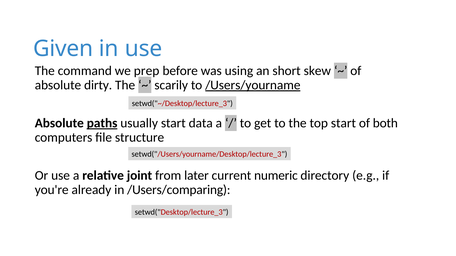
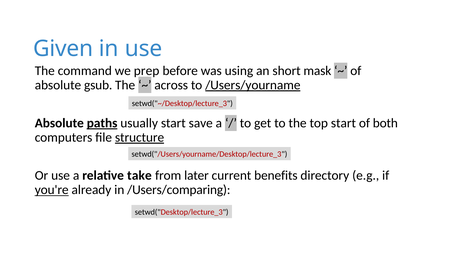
skew: skew -> mask (317, 71)
dirty: dirty -> gsub (98, 85)
scarily: scarily -> across (171, 85)
data: data -> save (201, 123)
structure underline: none -> present (140, 138)
joint: joint -> take (139, 176)
numeric: numeric -> benefits (276, 176)
you're underline: none -> present (52, 190)
